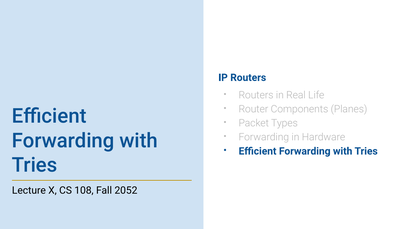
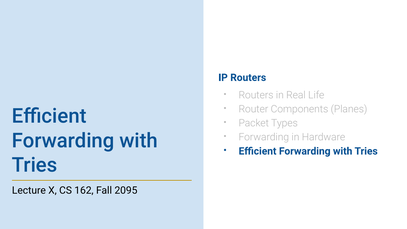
108: 108 -> 162 (84, 191)
2052: 2052 -> 2095 (126, 191)
